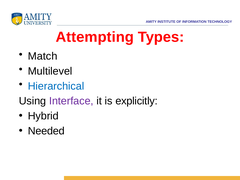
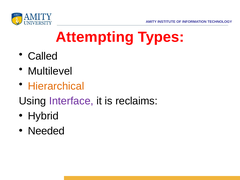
Match: Match -> Called (43, 56)
Hierarchical colour: blue -> orange (56, 86)
explicitly: explicitly -> reclaims (137, 101)
